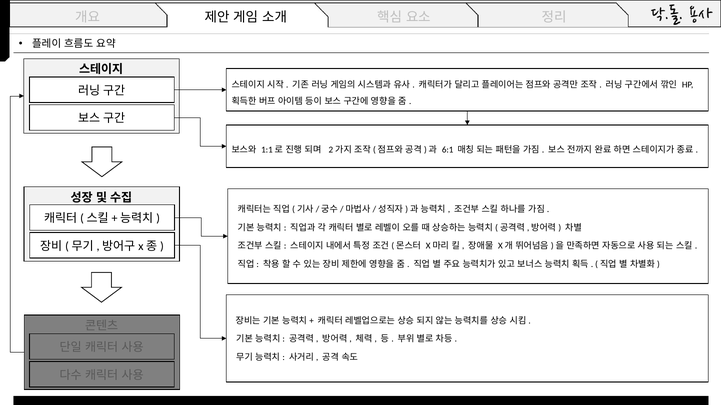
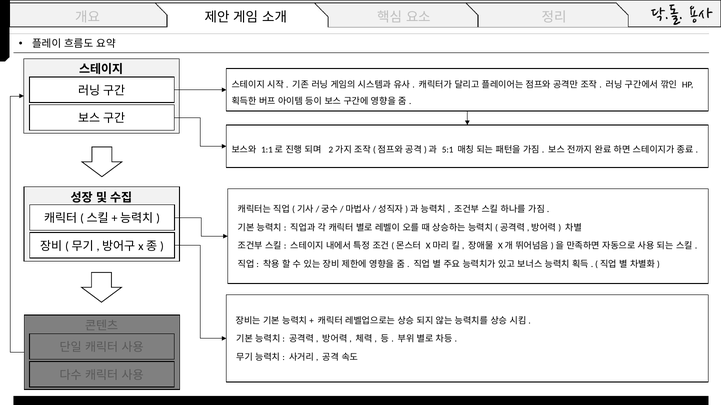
6:1: 6:1 -> 5:1 (448, 150)
